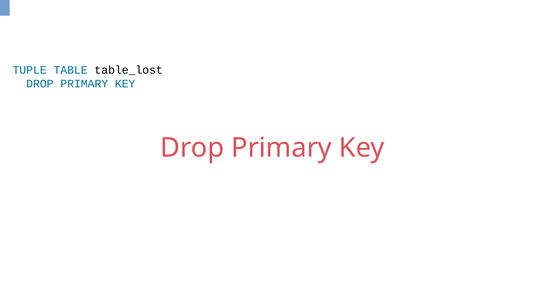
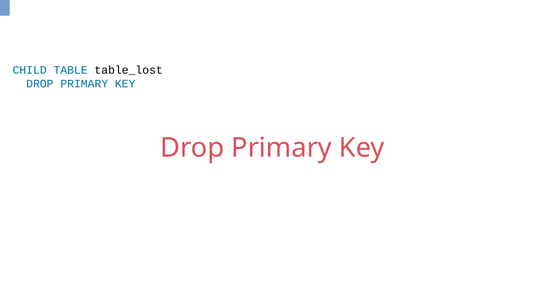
TUPLE: TUPLE -> CHILD (30, 70)
